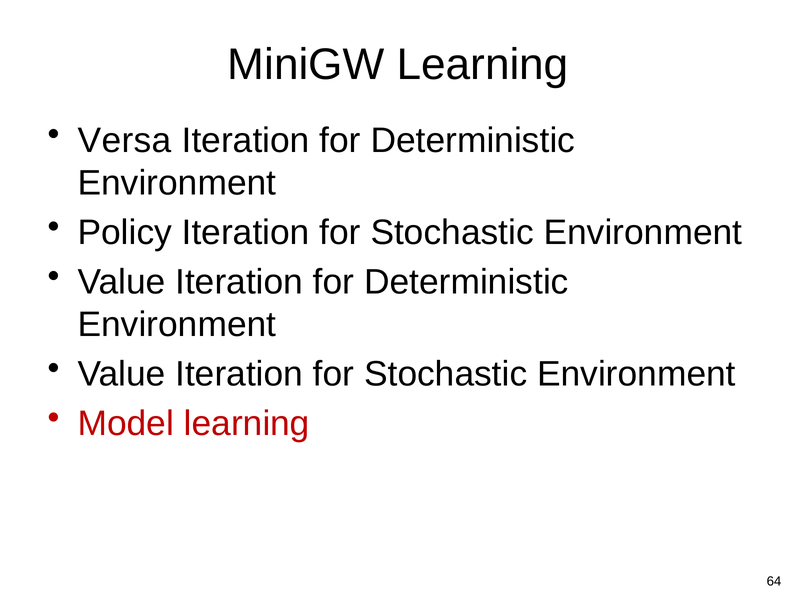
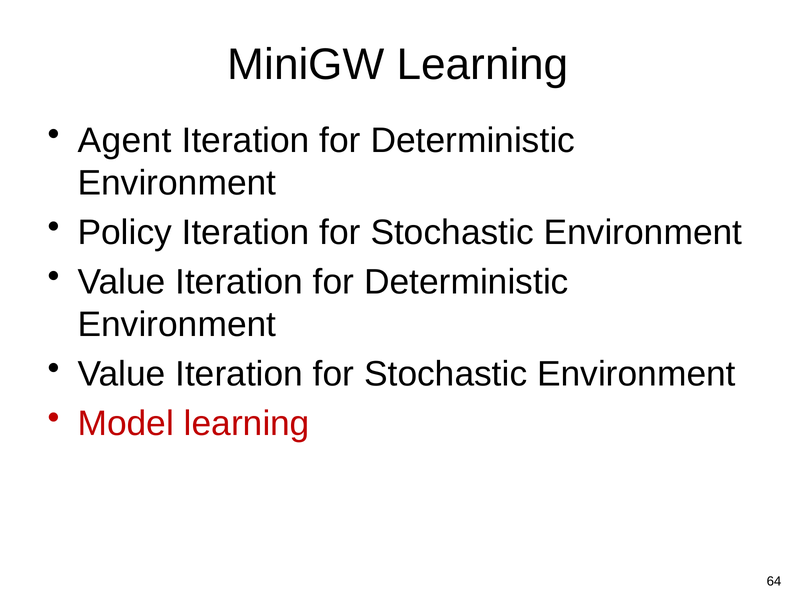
Versa: Versa -> Agent (125, 140)
